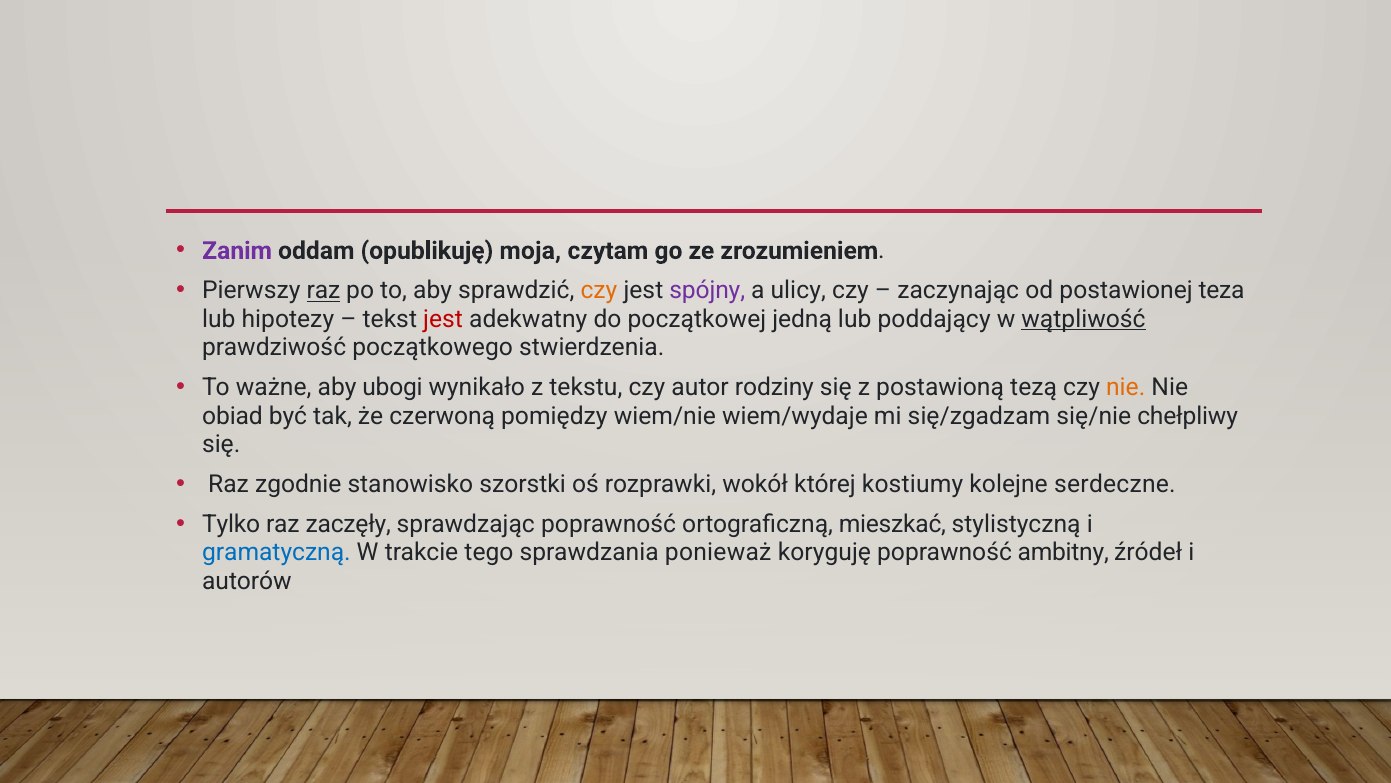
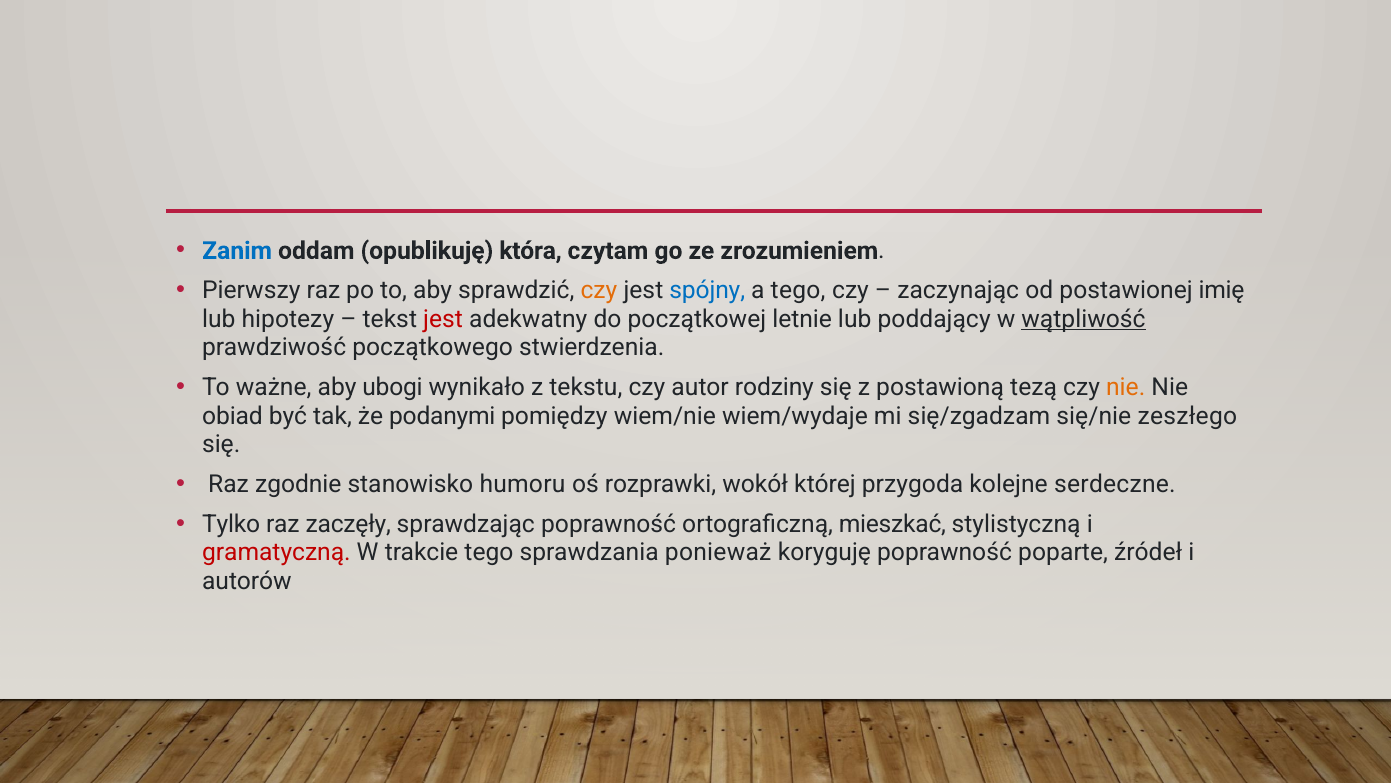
Zanim colour: purple -> blue (237, 251)
moja: moja -> która (530, 251)
raz underline: present -> none (323, 290)
spójny colour: purple -> blue (707, 290)
a ulicy: ulicy -> tego (798, 290)
teza: teza -> imię (1222, 290)
jedną: jedną -> letnie (802, 319)
czerwoną: czerwoną -> podanymi (442, 416)
chełpliwy: chełpliwy -> zeszłego (1187, 416)
szorstki: szorstki -> humoru (522, 484)
kostiumy: kostiumy -> przygoda (913, 484)
gramatyczną colour: blue -> red (276, 552)
ambitny: ambitny -> poparte (1063, 552)
